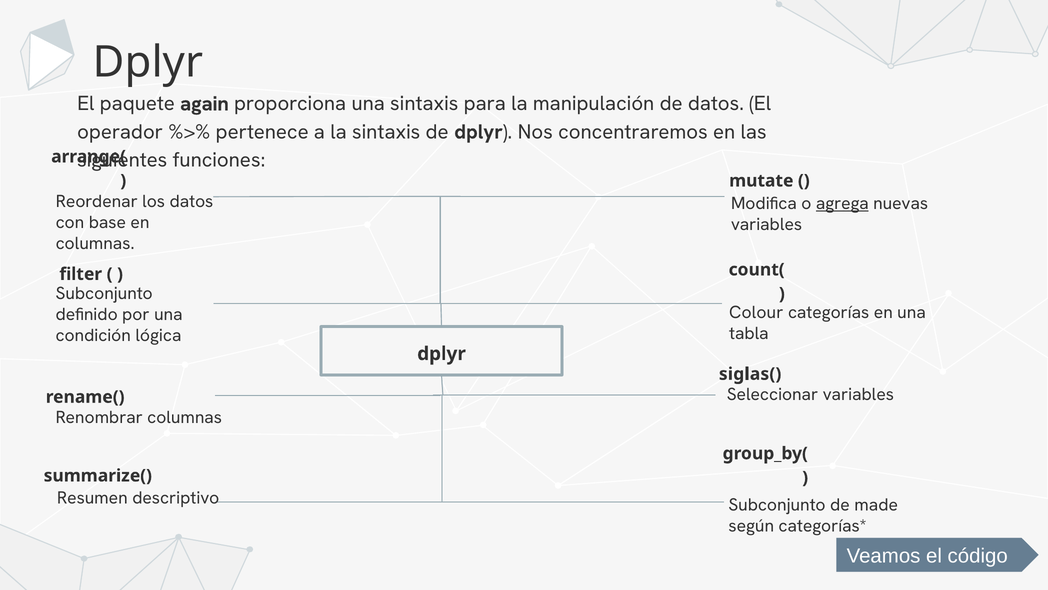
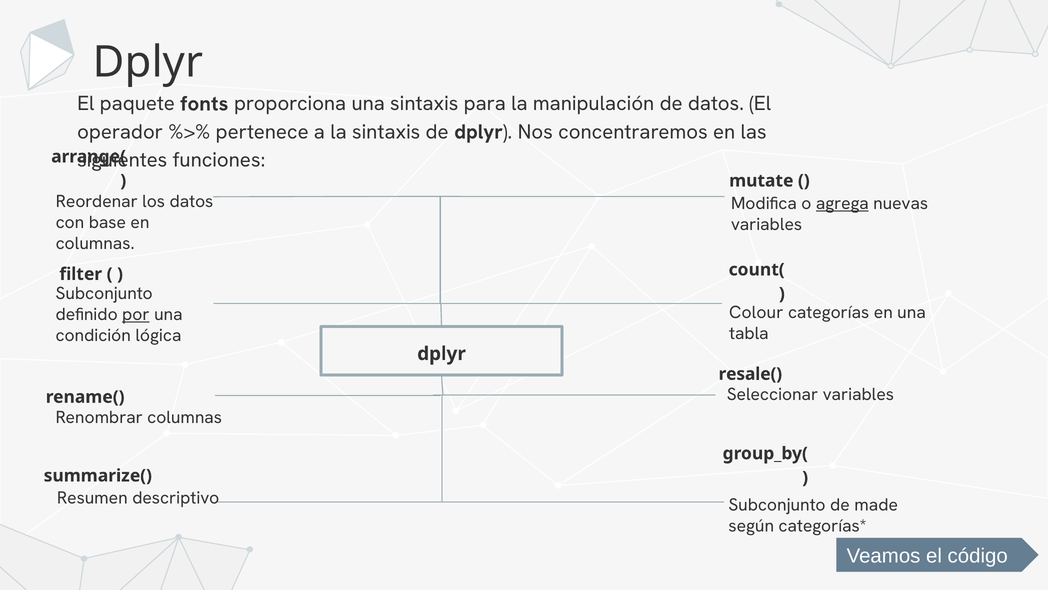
again: again -> fonts (204, 104)
por underline: none -> present (136, 314)
siglas(: siglas( -> resale( (750, 374)
